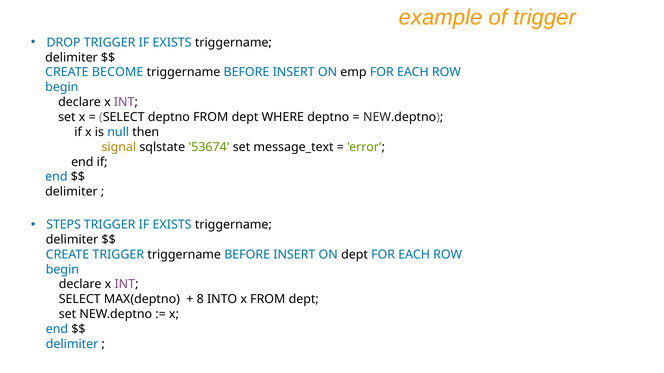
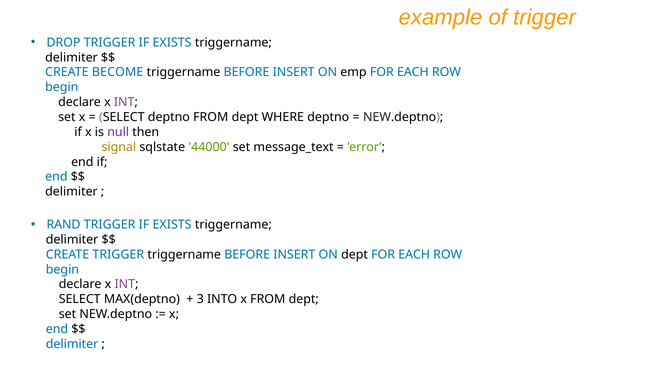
null colour: blue -> purple (118, 132)
53674: 53674 -> 44000 (209, 147)
STEPS: STEPS -> RAND (64, 225)
8: 8 -> 3 (200, 300)
